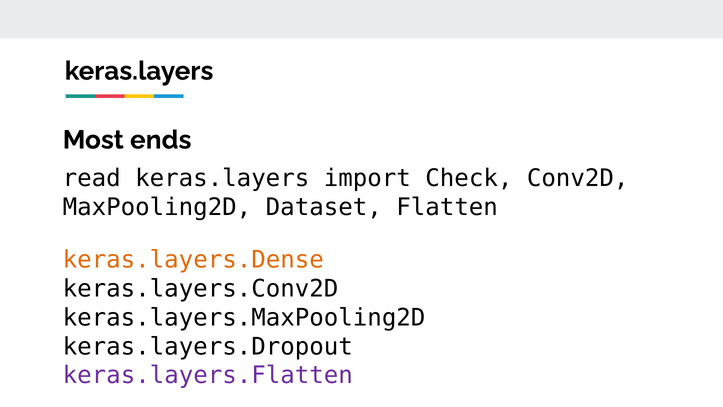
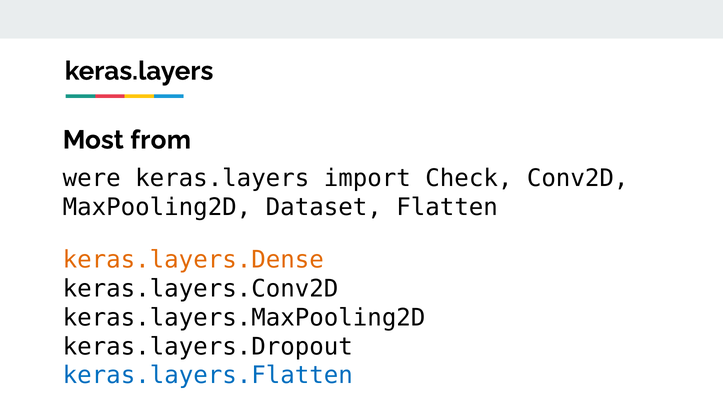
ends: ends -> from (161, 140)
read: read -> were (92, 178)
keras.layers.Flatten colour: purple -> blue (208, 375)
